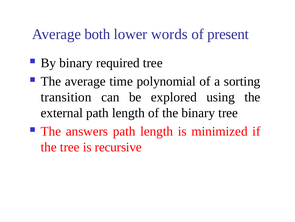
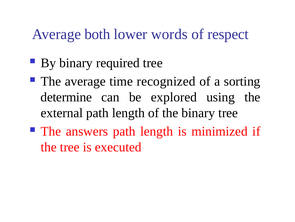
present: present -> respect (228, 34)
polynomial: polynomial -> recognized (166, 81)
transition: transition -> determine (66, 97)
recursive: recursive -> executed (118, 147)
